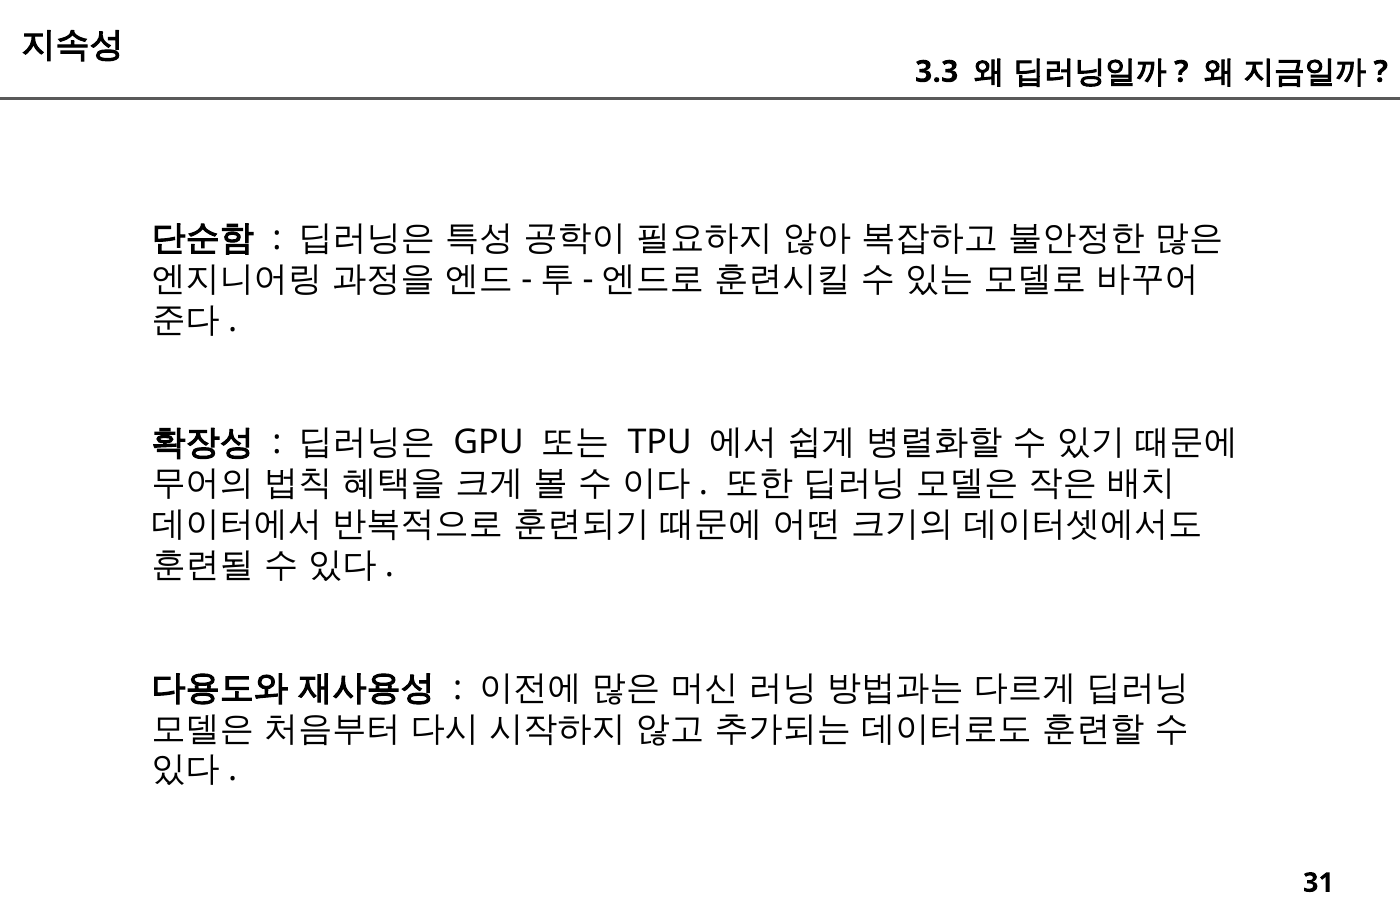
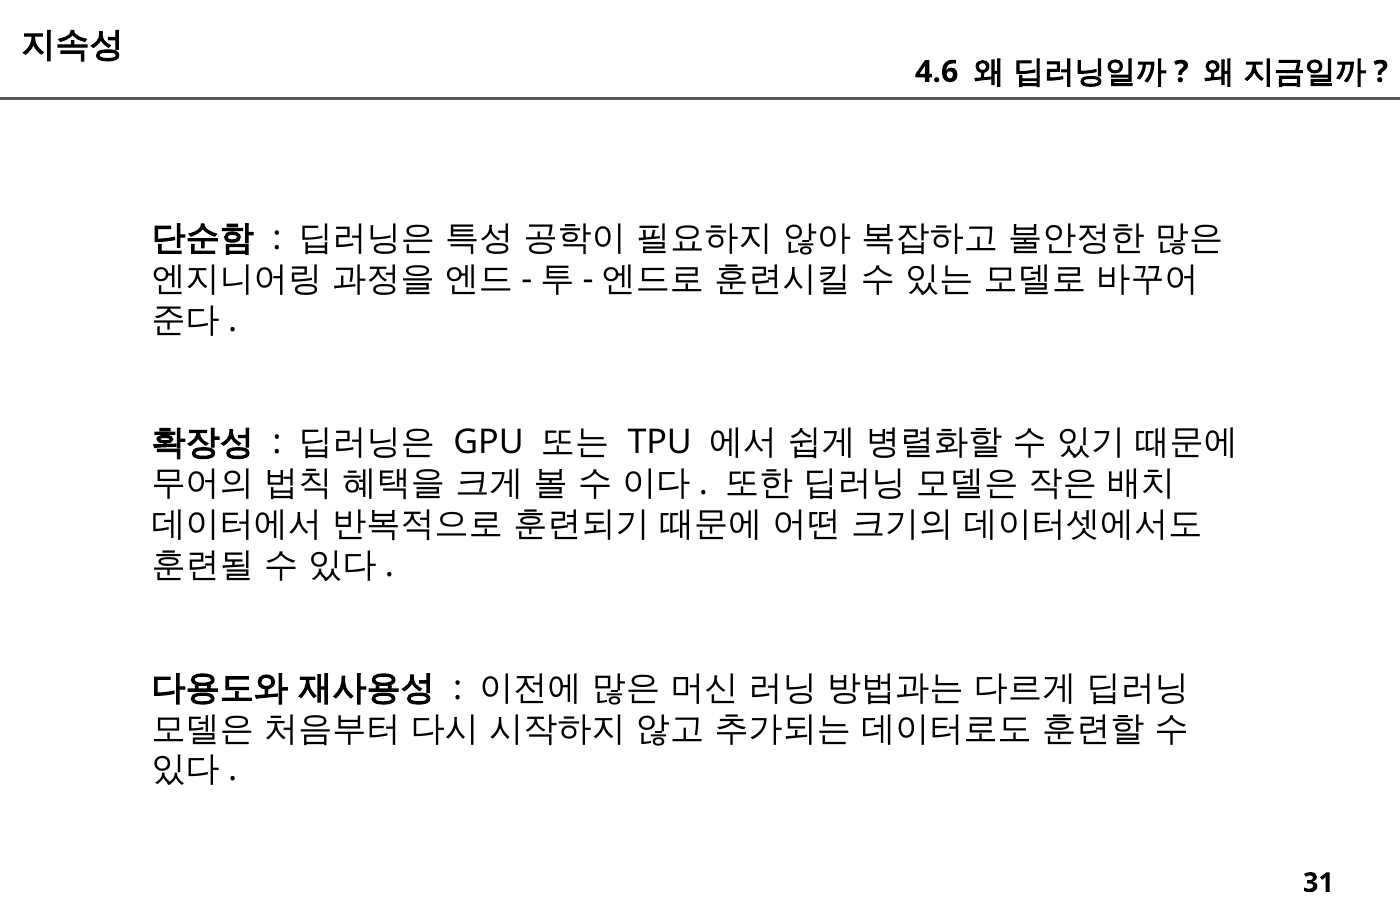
3.3: 3.3 -> 4.6 (937, 72)
